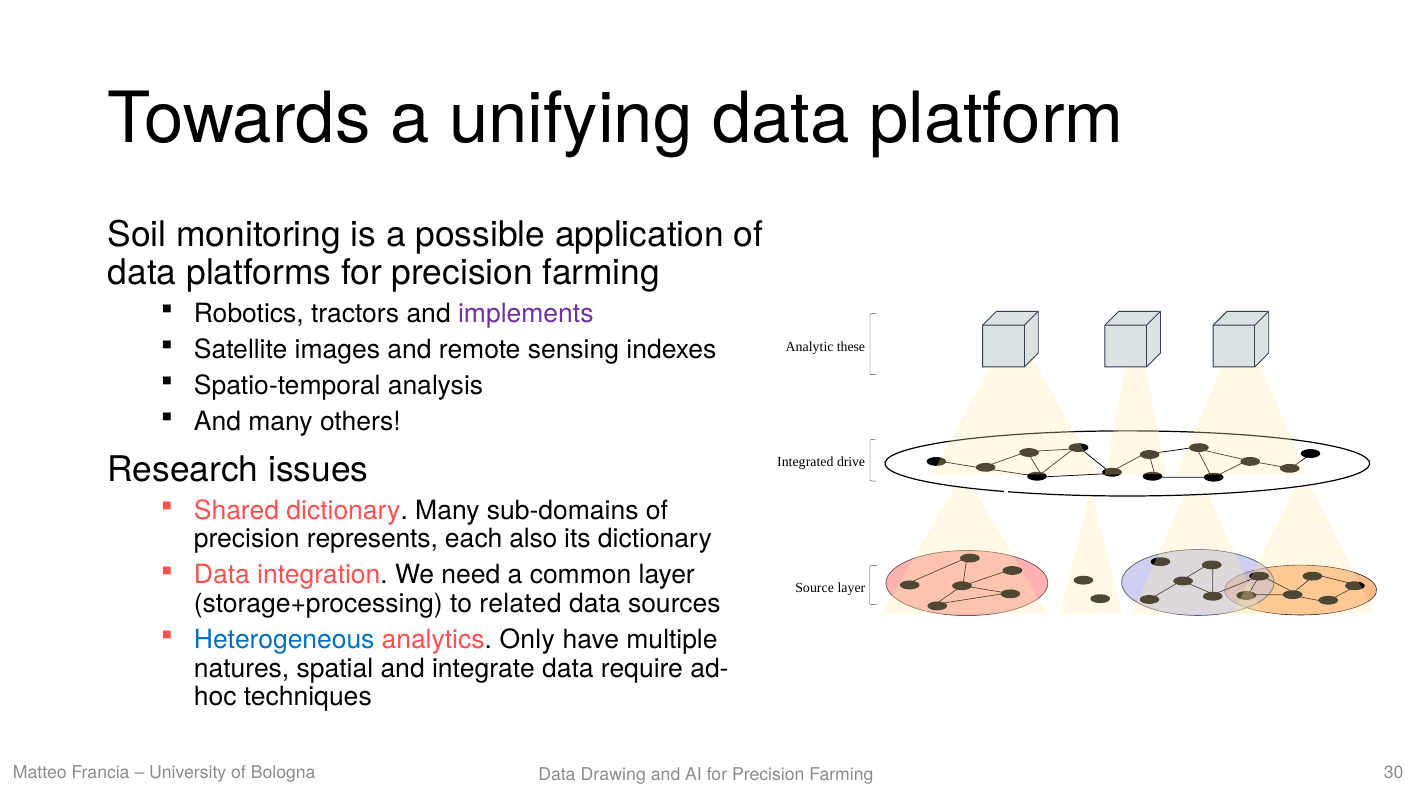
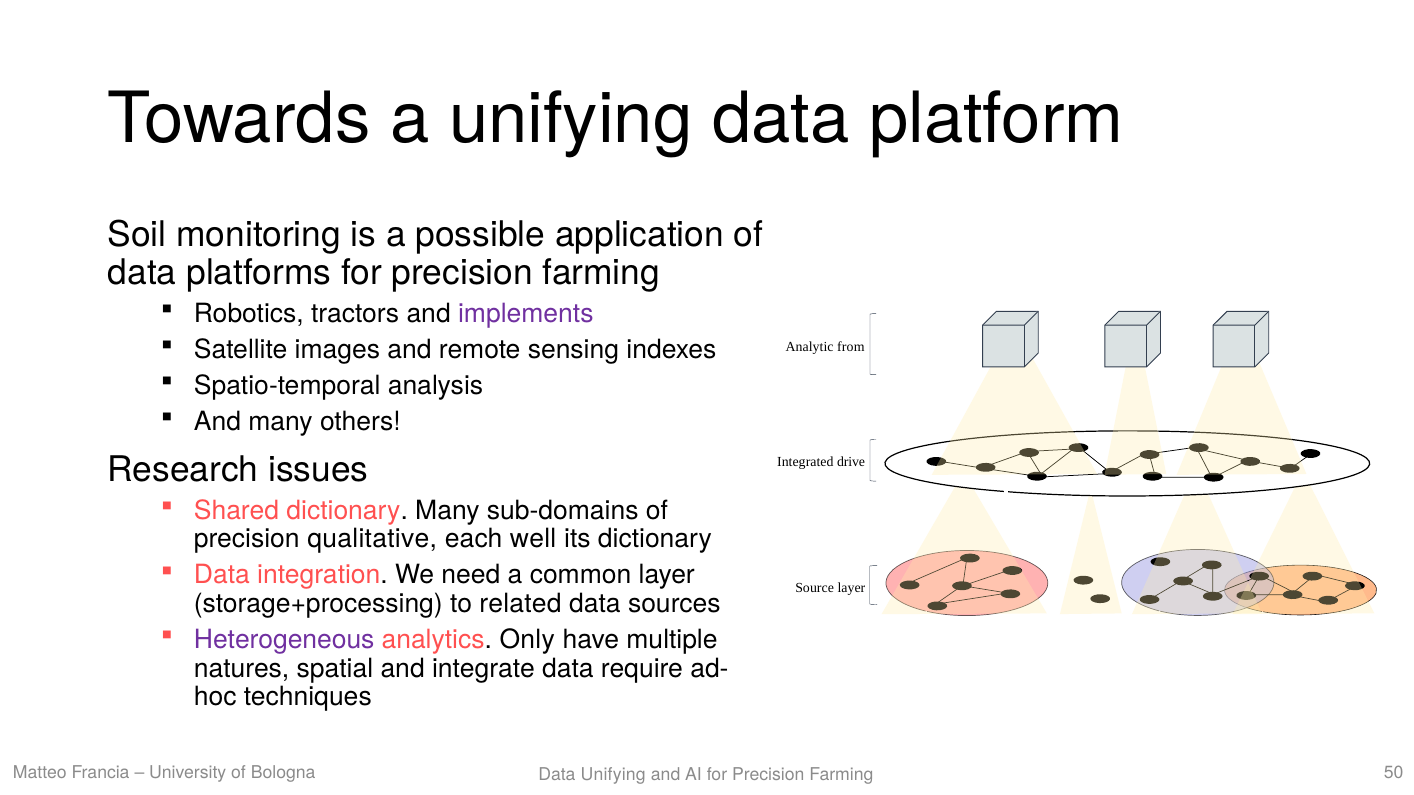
these: these -> from (851, 347)
represents: represents -> qualitative (372, 539)
also: also -> well (533, 539)
Heterogeneous colour: blue -> purple (284, 640)
30: 30 -> 50 (1394, 773)
Data Drawing: Drawing -> Unifying (613, 775)
